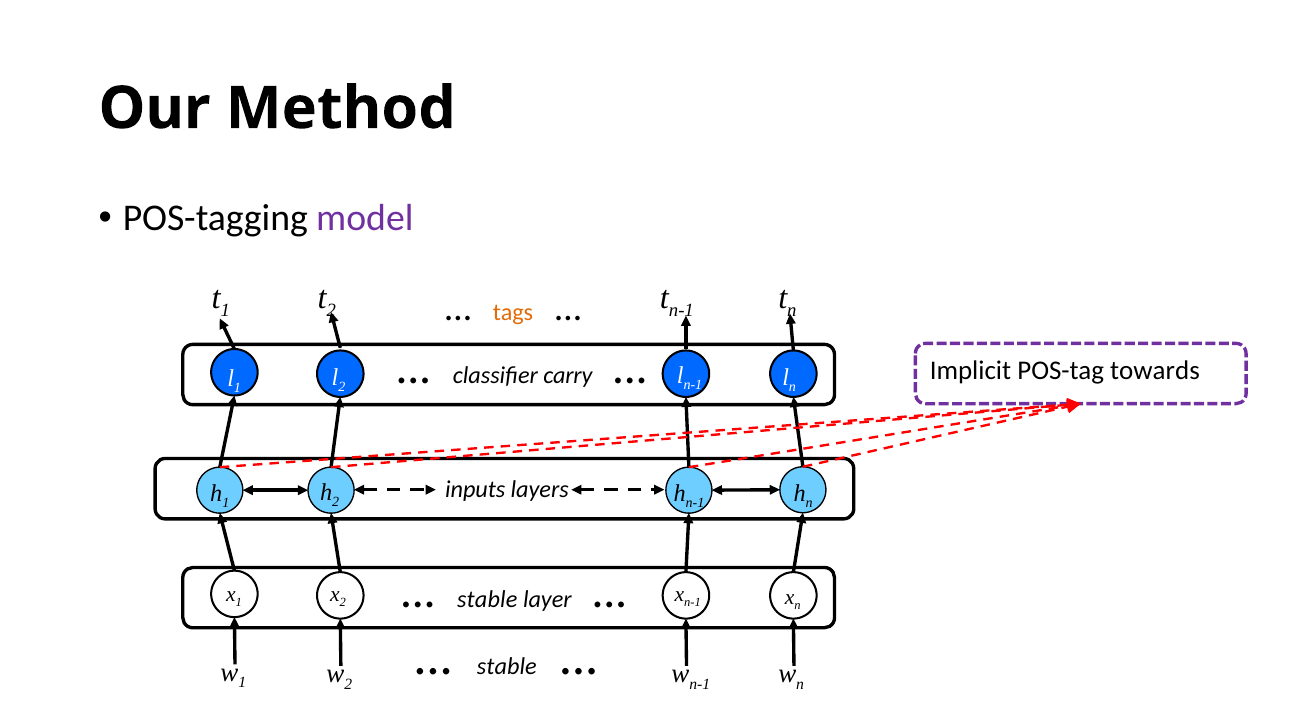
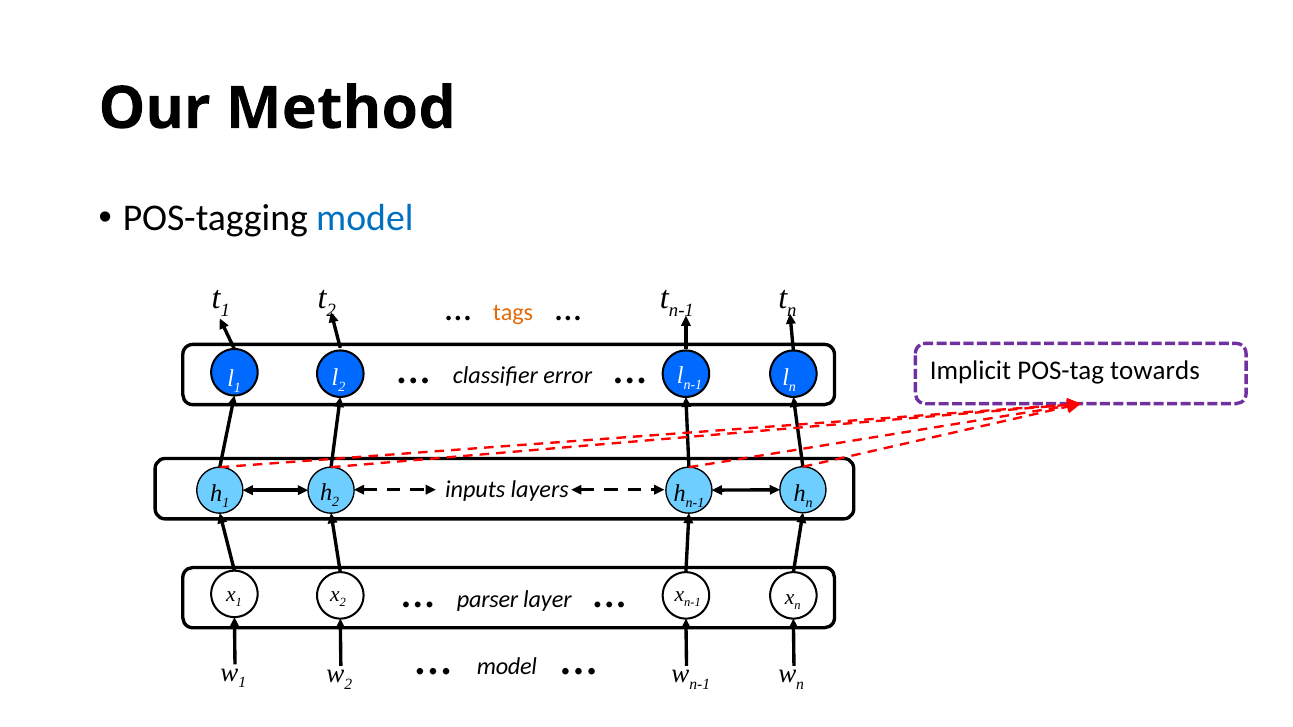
model colour: purple -> blue (365, 218)
carry: carry -> error (568, 375)
stable: stable -> parser (488, 600)
stable: stable -> model (507, 667)
